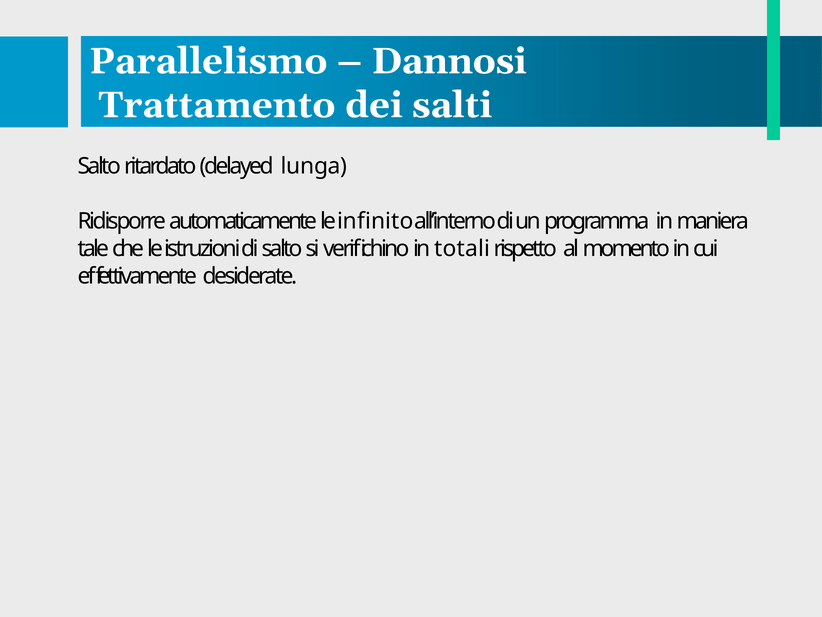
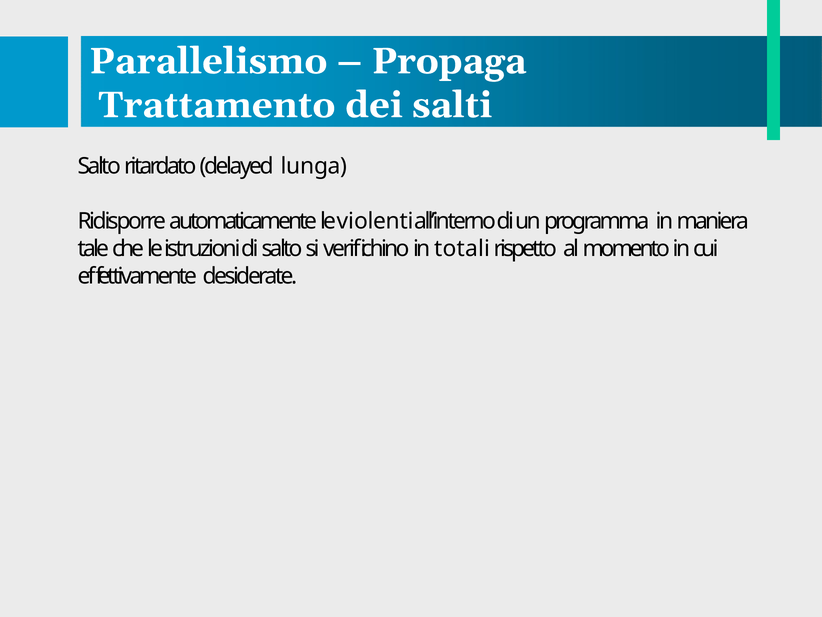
Dannosi: Dannosi -> Propaga (449, 61)
infinito: infinito -> violenti (375, 221)
